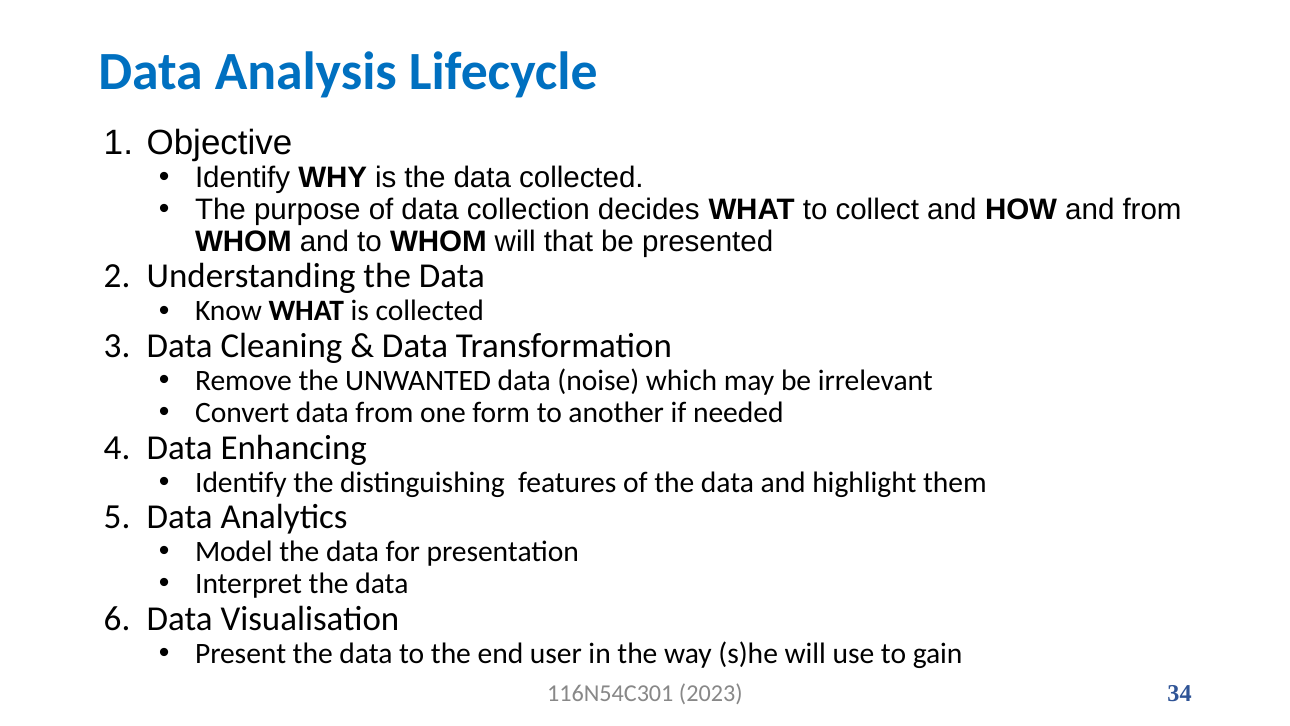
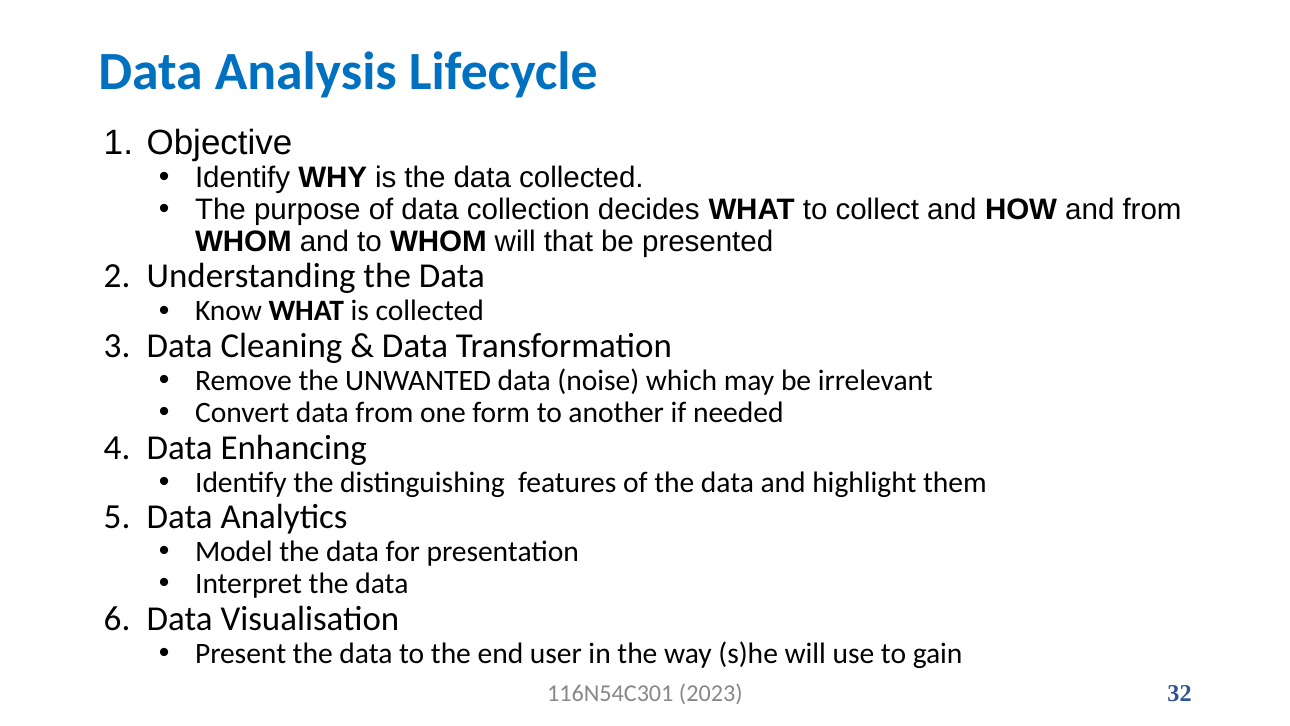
34: 34 -> 32 (1180, 694)
